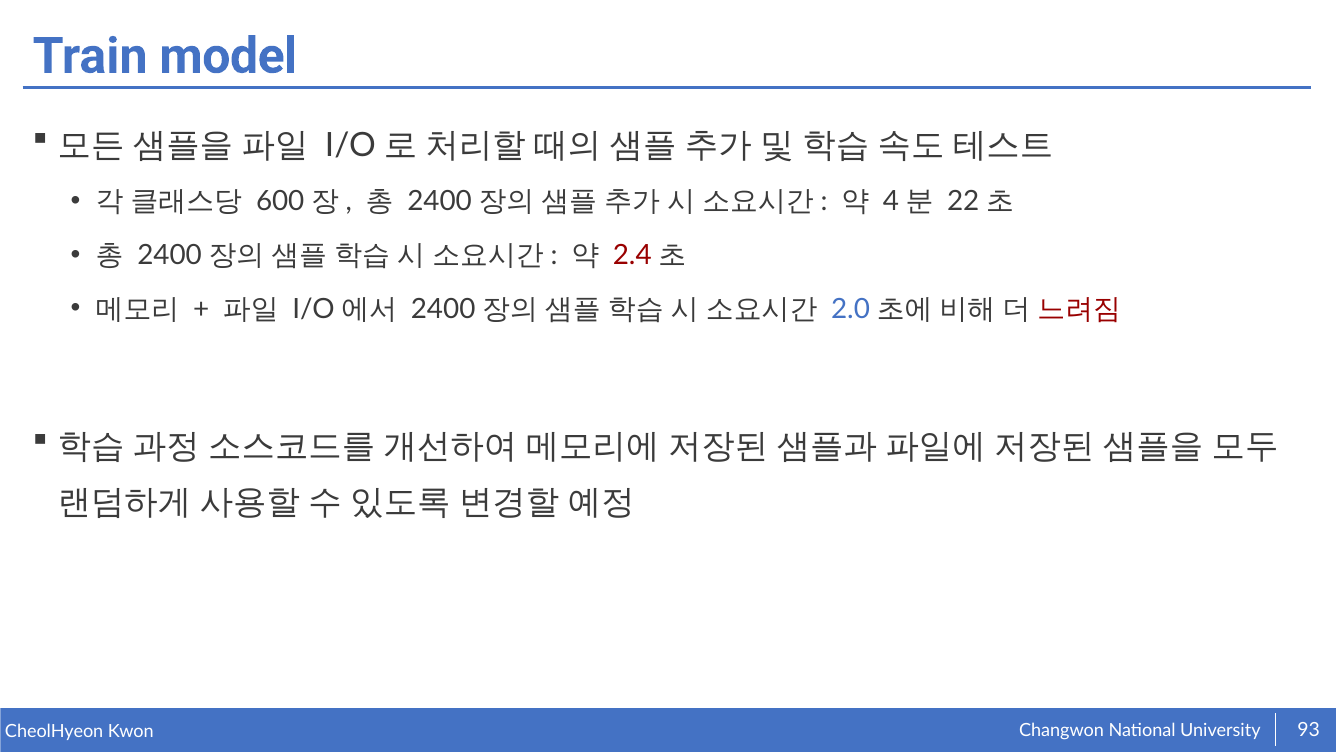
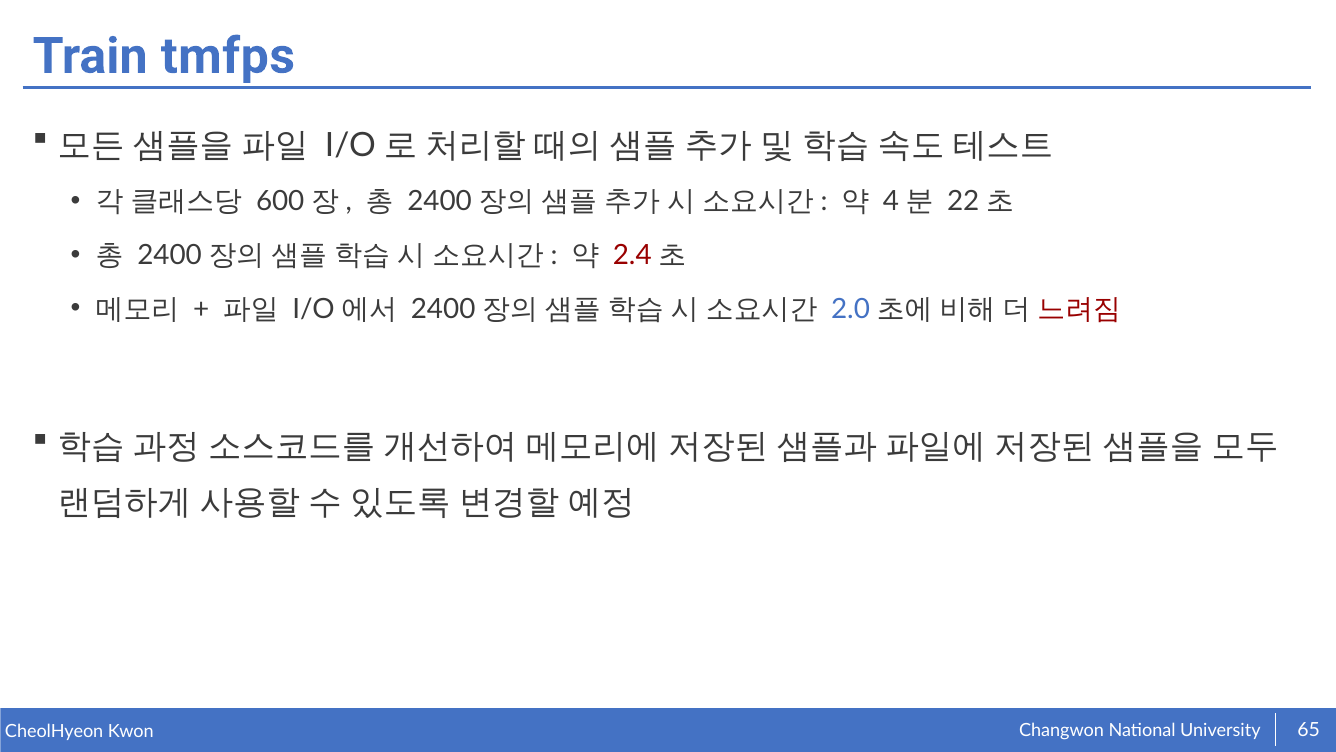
model: model -> tmfps (228, 56)
93: 93 -> 65 (1309, 730)
